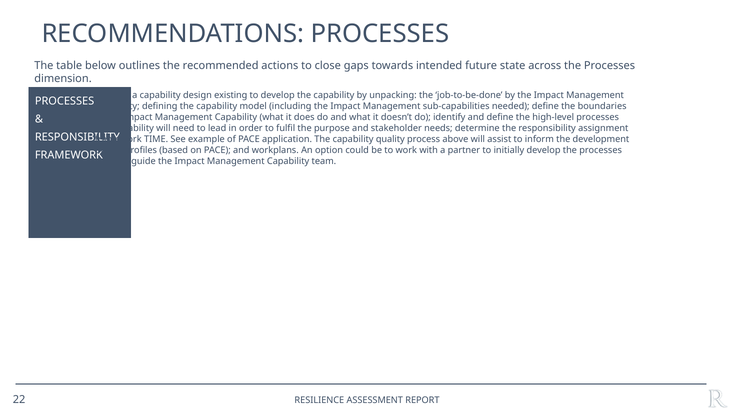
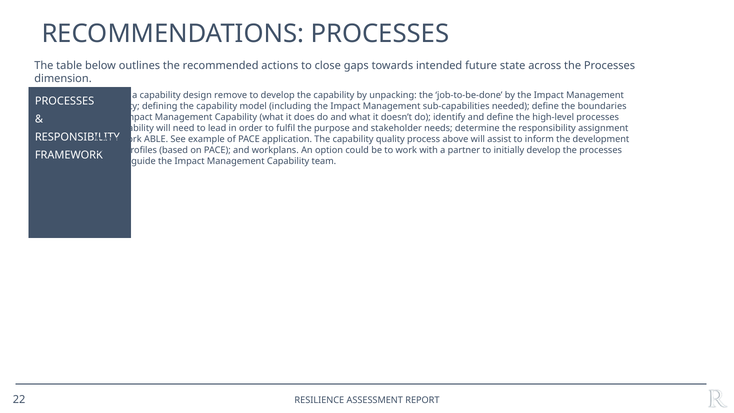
existing: existing -> remove (231, 95)
TIME: TIME -> ABLE (156, 139)
